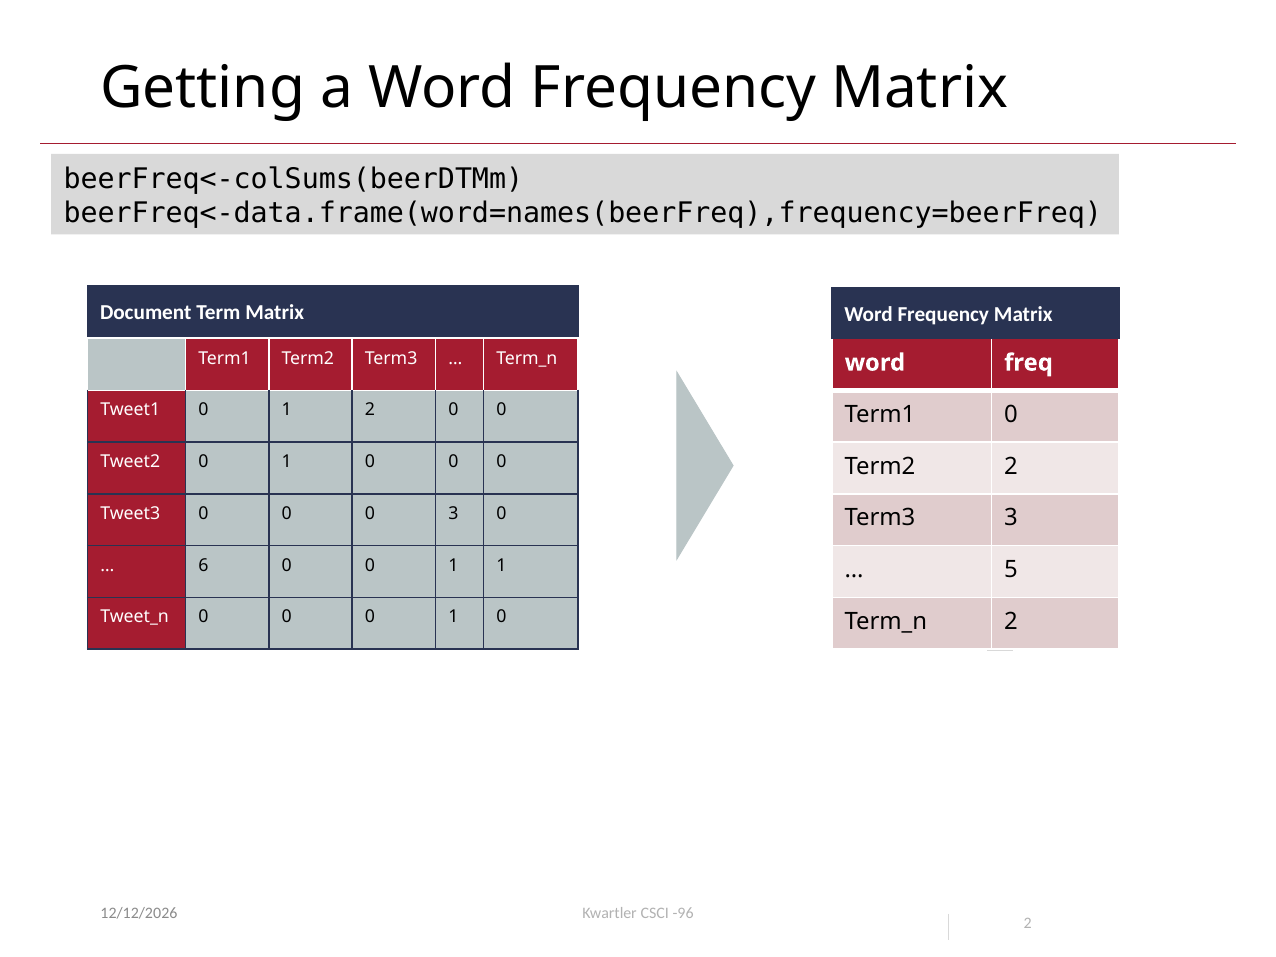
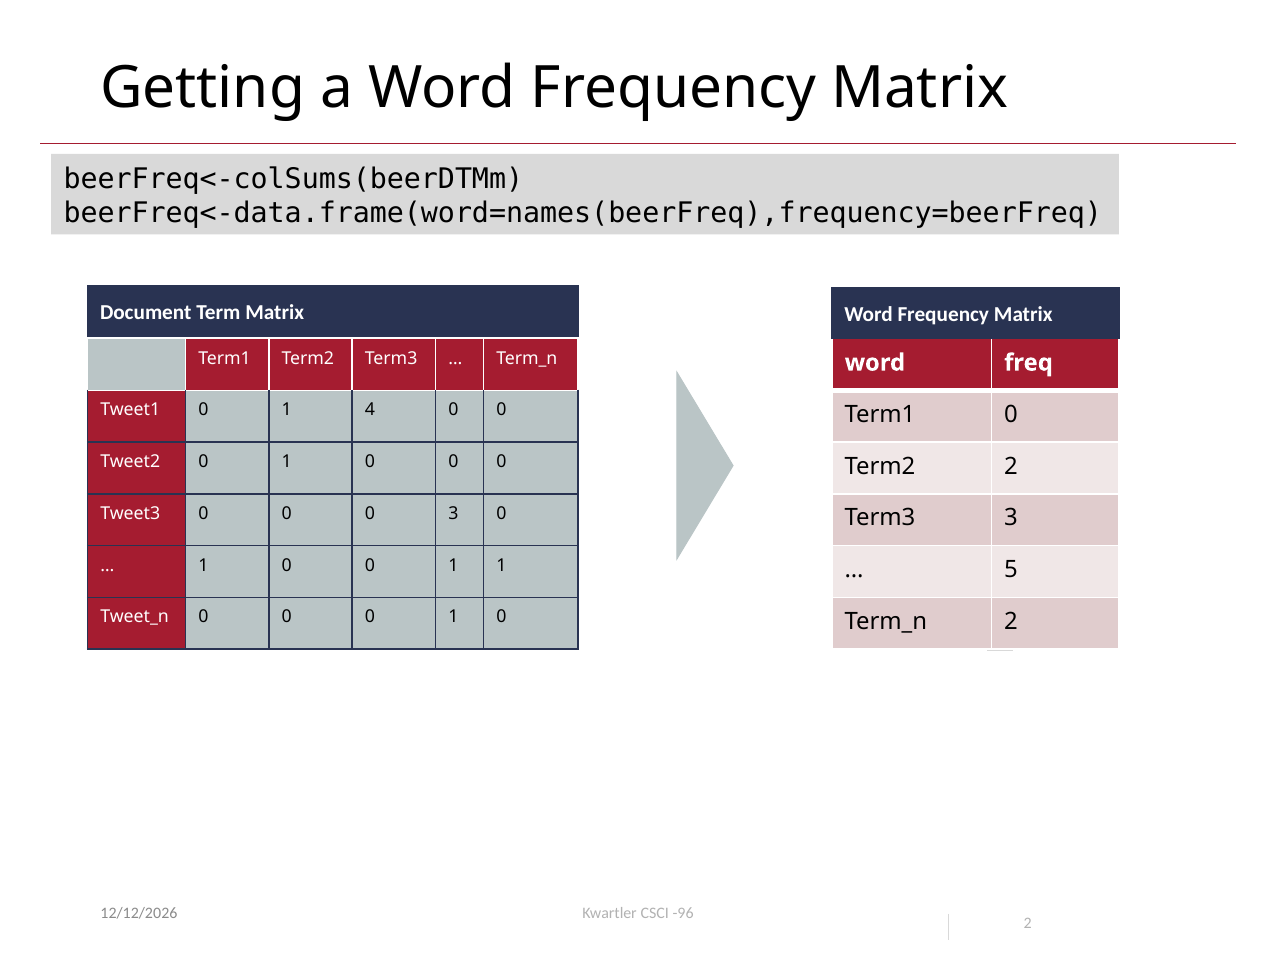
1 2: 2 -> 4 (370, 410)
6: 6 -> 1 (203, 565)
